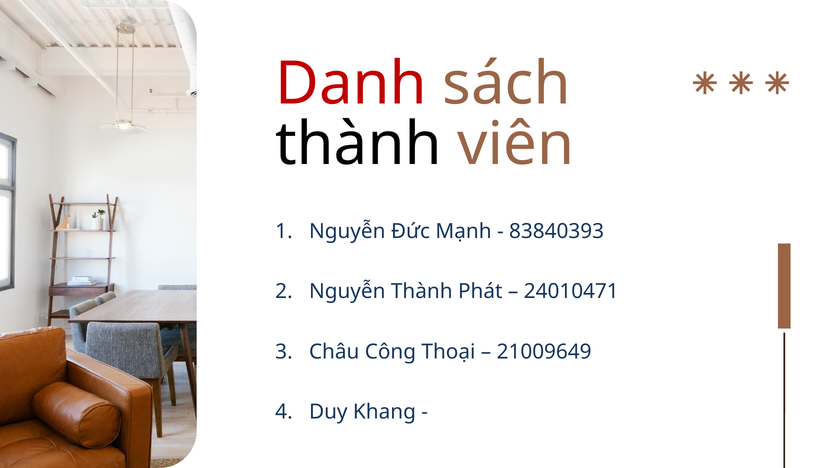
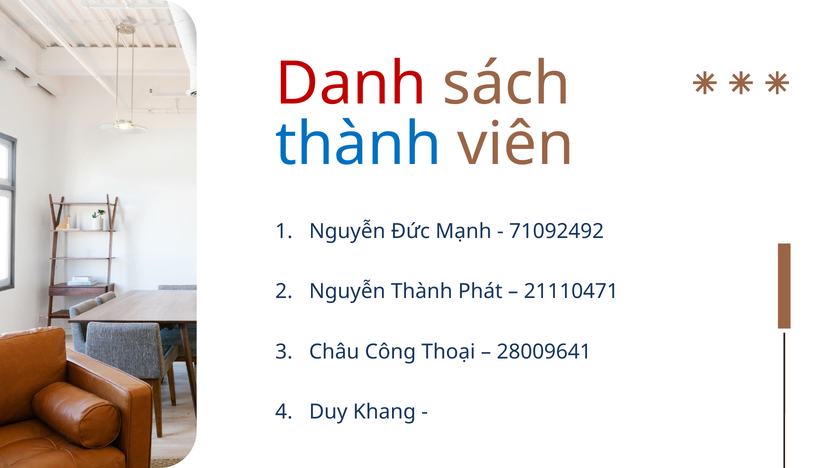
thành colour: black -> blue (359, 144)
83840393: 83840393 -> 71092492 (557, 231)
24010471: 24010471 -> 21110471 (571, 291)
21009649: 21009649 -> 28009641 (544, 351)
